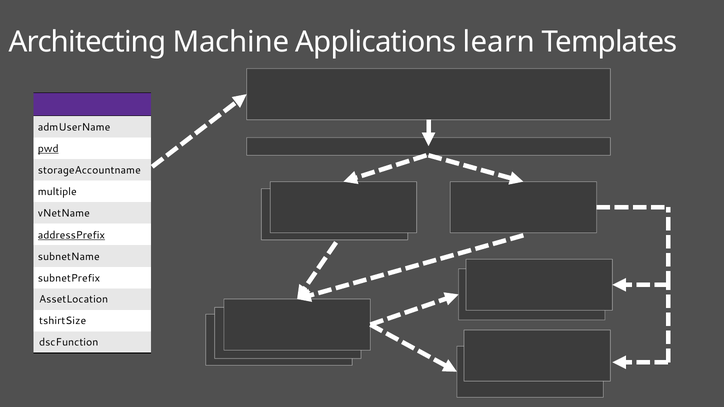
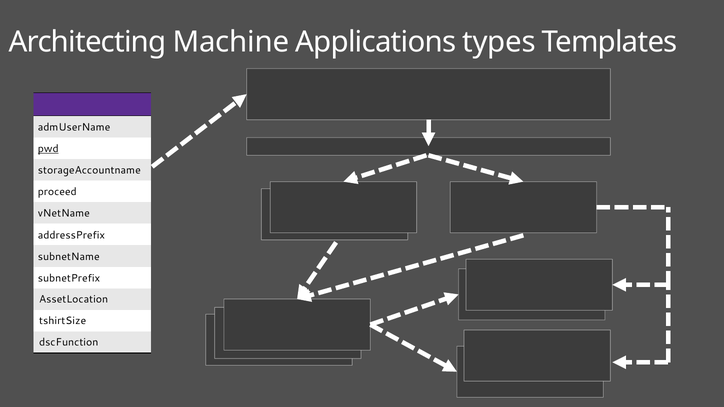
learn: learn -> types (499, 42)
multiple: multiple -> proceed (57, 192)
addressPrefix underline: present -> none (71, 235)
